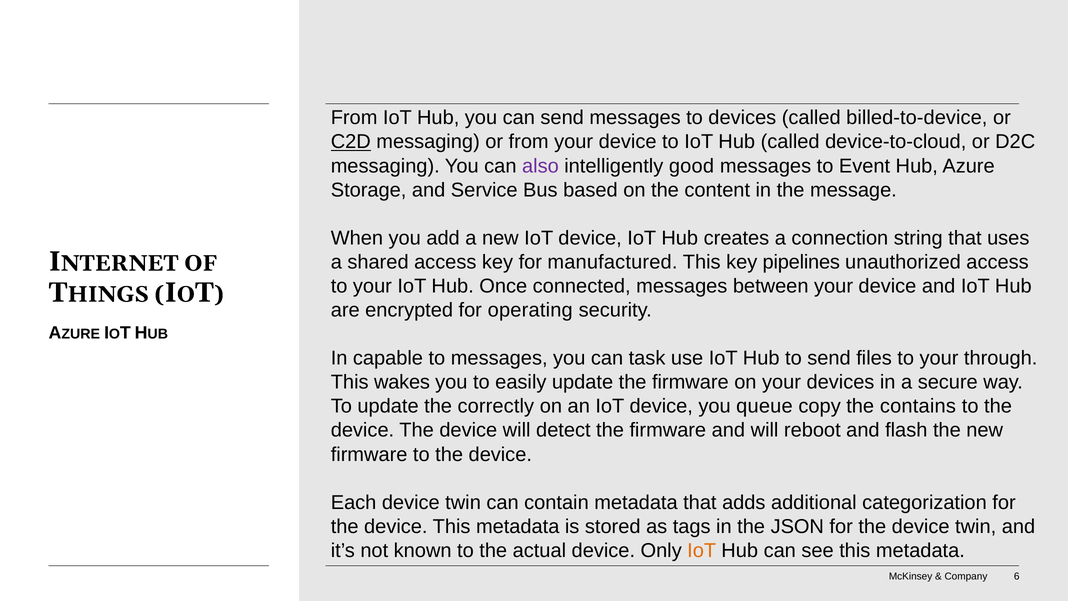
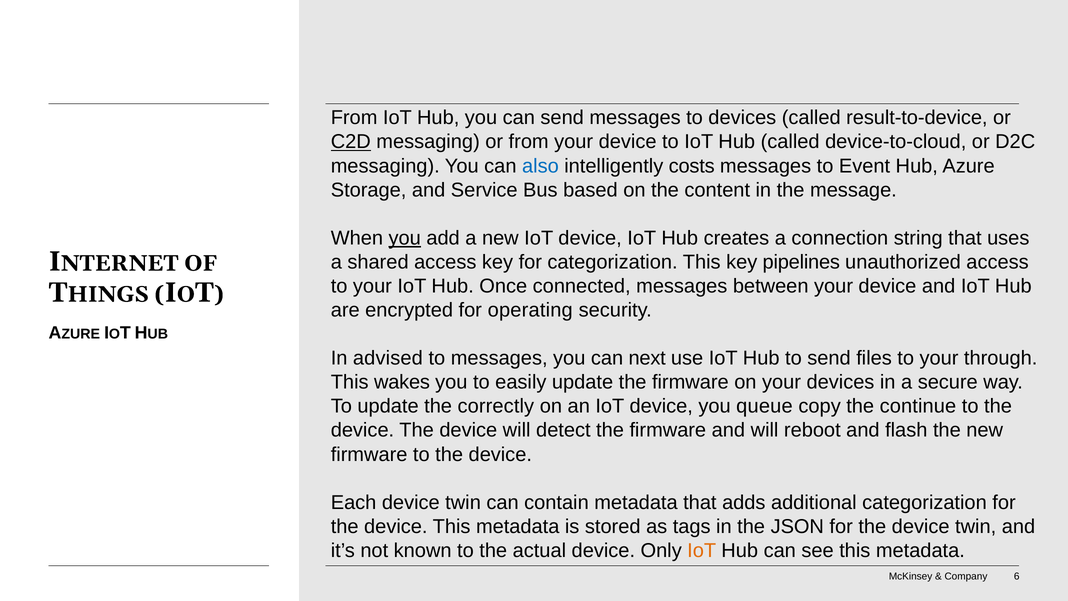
billed-to-device: billed-to-device -> result-to-device (917, 118)
also colour: purple -> blue (540, 166)
good: good -> costs (692, 166)
you underline: none -> present (405, 238)
for manufactured: manufactured -> categorization (613, 262)
capable: capable -> advised (388, 358)
task: task -> next (647, 358)
contains: contains -> continue (918, 406)
